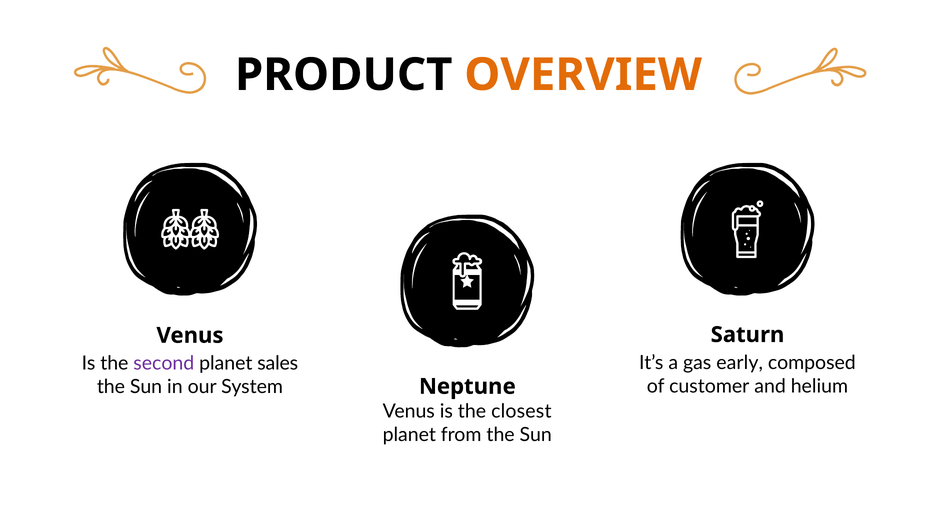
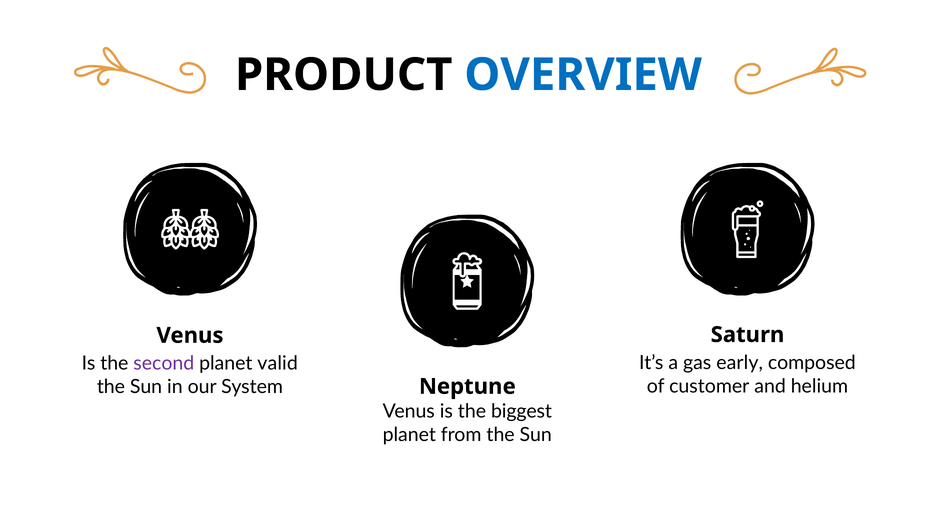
OVERVIEW colour: orange -> blue (583, 75)
sales: sales -> valid (278, 364)
closest: closest -> biggest (521, 411)
